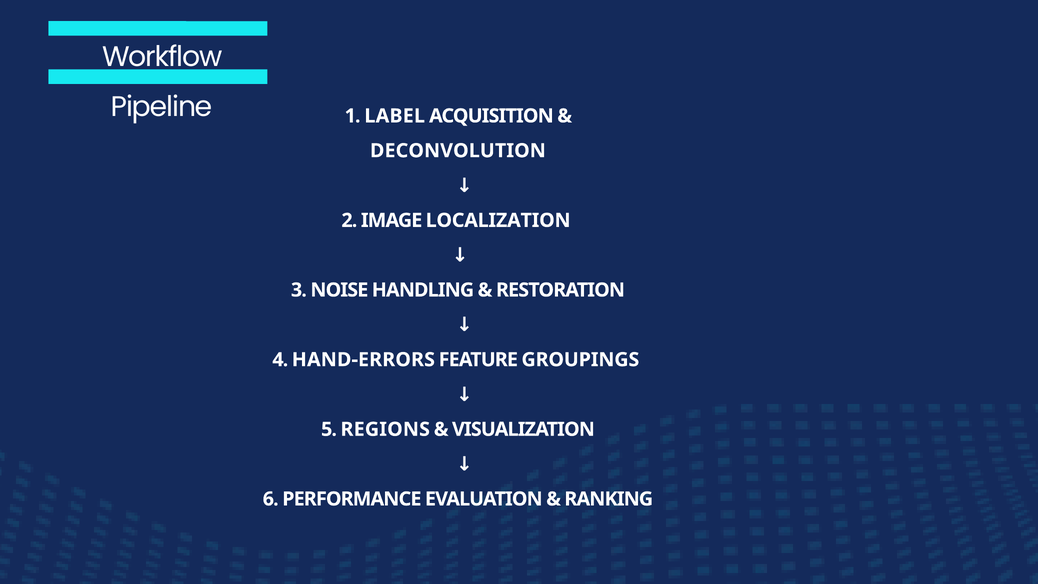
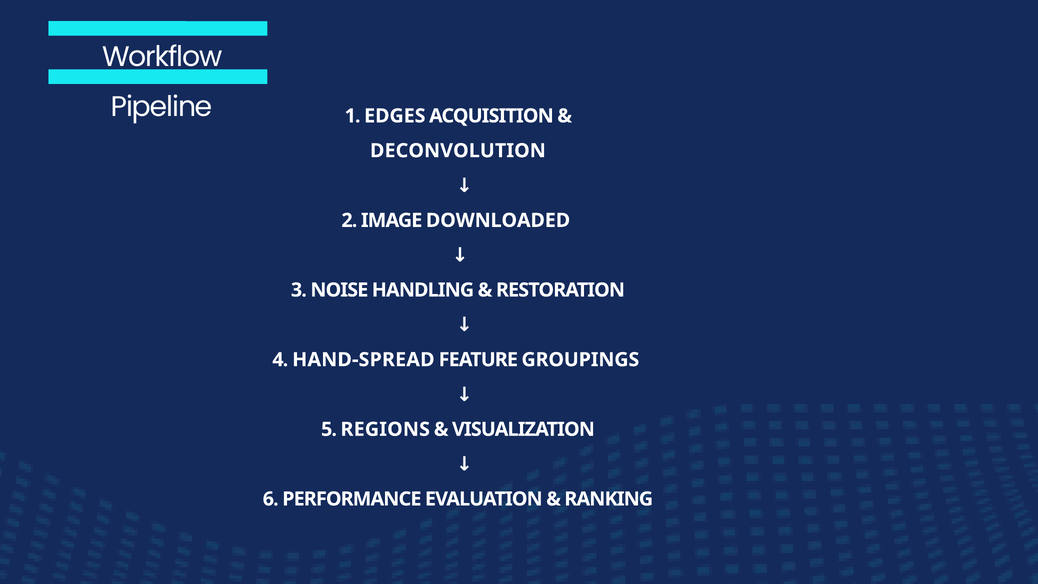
LABEL: LABEL -> EDGES (395, 116)
LOCALIZATION: LOCALIZATION -> DOWNLOADED (498, 220)
HAND-ERRORS: HAND-ERRORS -> HAND-SPREAD (363, 360)
